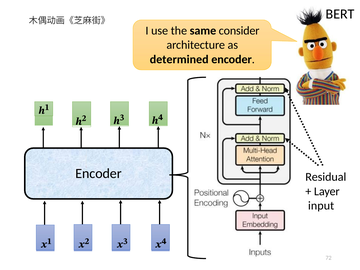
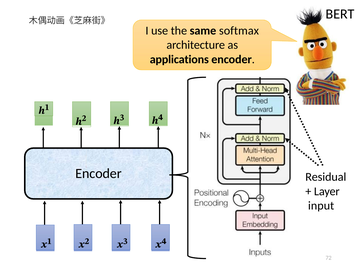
consider: consider -> softmax (239, 31)
determined: determined -> applications (179, 59)
